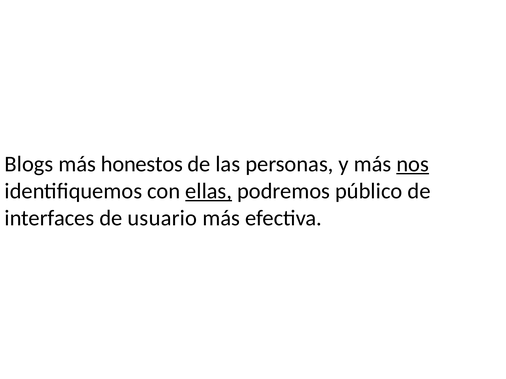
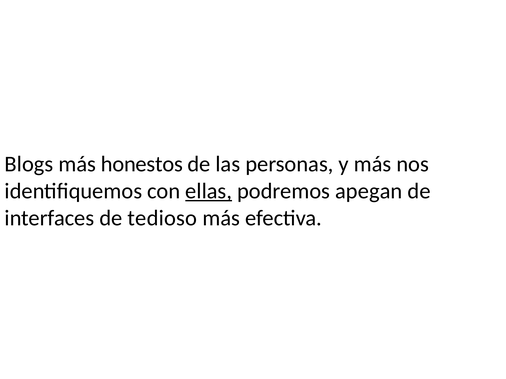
nos underline: present -> none (413, 164)
público: público -> apegan (369, 191)
usuario: usuario -> tedioso (162, 218)
